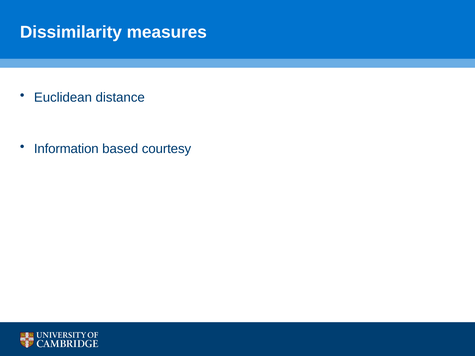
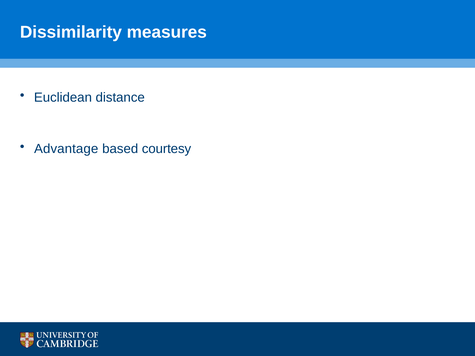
Information: Information -> Advantage (66, 149)
